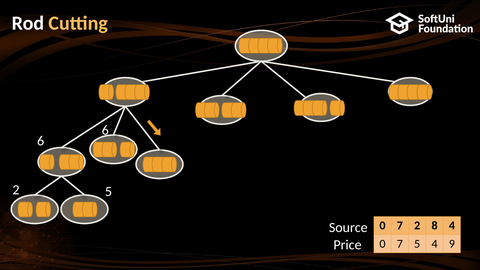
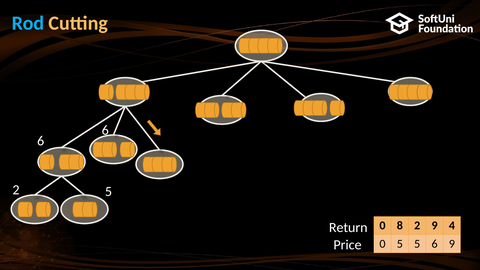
Rod colour: white -> light blue (28, 23)
7: 7 -> 8 (400, 226)
2 8: 8 -> 9 (435, 226)
Source: Source -> Return (348, 228)
7: 7 -> 5 (400, 244)
5 4: 4 -> 6 (435, 244)
